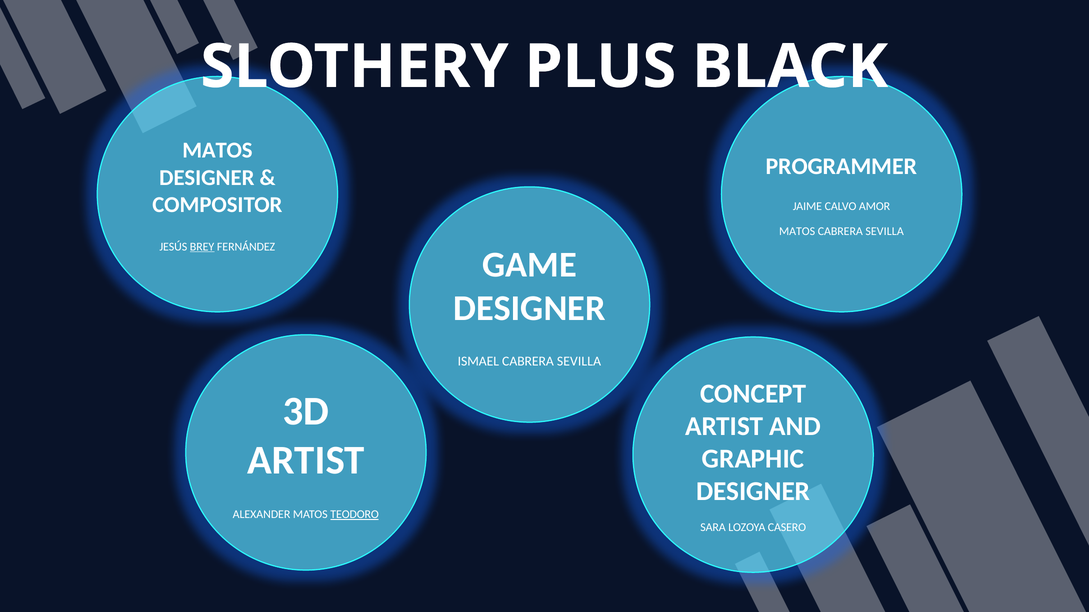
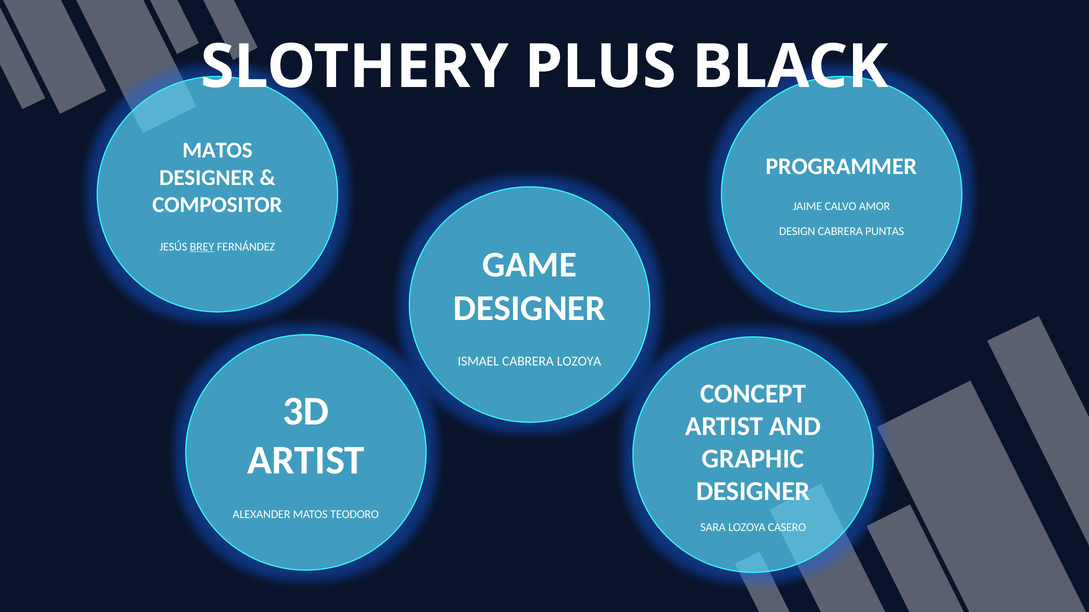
MATOS: MATOS -> DESIGN (797, 232)
SEVILLA: SEVILLA -> PUNTAS (885, 232)
ISMAEL CABRERA SEVILLA: SEVILLA -> LOZOYA (579, 362)
TEODORO underline: present -> none (355, 515)
